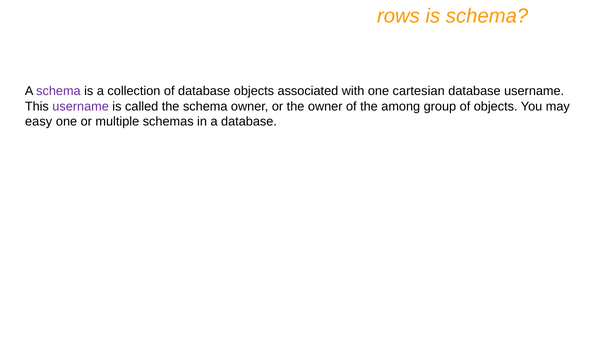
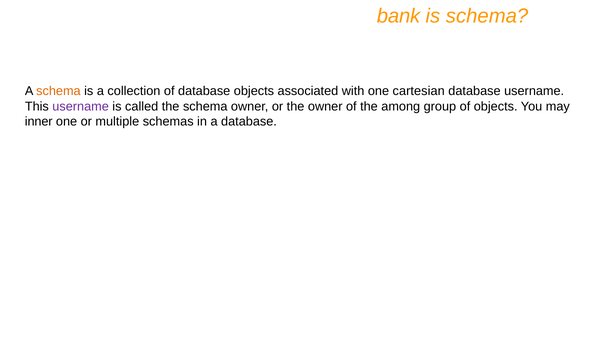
rows: rows -> bank (399, 16)
schema colour: purple -> orange (58, 91)
easy: easy -> inner (39, 122)
